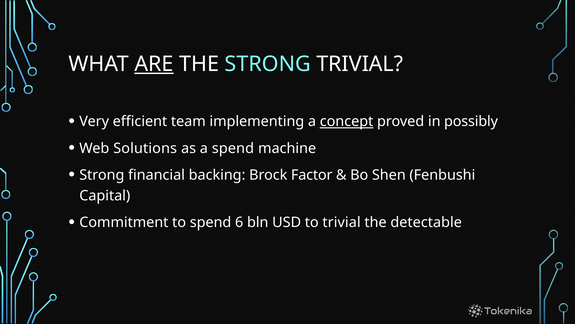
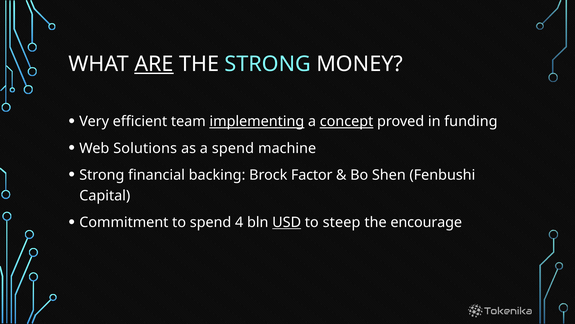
STRONG TRIVIAL: TRIVIAL -> MONEY (360, 64)
implementing underline: none -> present (257, 121)
possibly: possibly -> funding (471, 121)
6: 6 -> 4 (239, 222)
USD underline: none -> present (287, 222)
to trivial: trivial -> steep (342, 222)
detectable: detectable -> encourage (426, 222)
